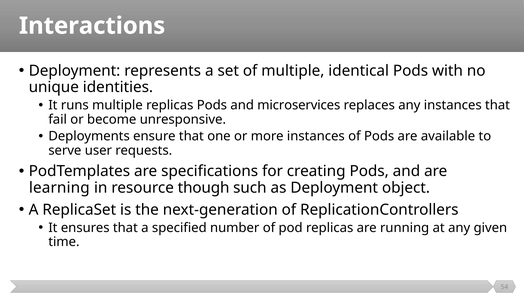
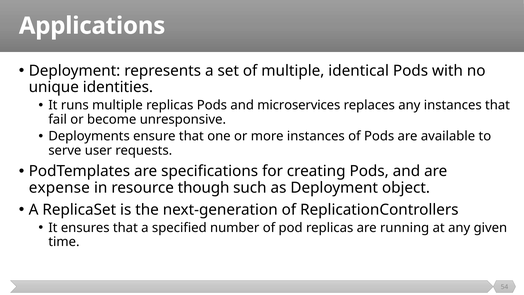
Interactions: Interactions -> Applications (92, 26)
learning: learning -> expense (59, 188)
